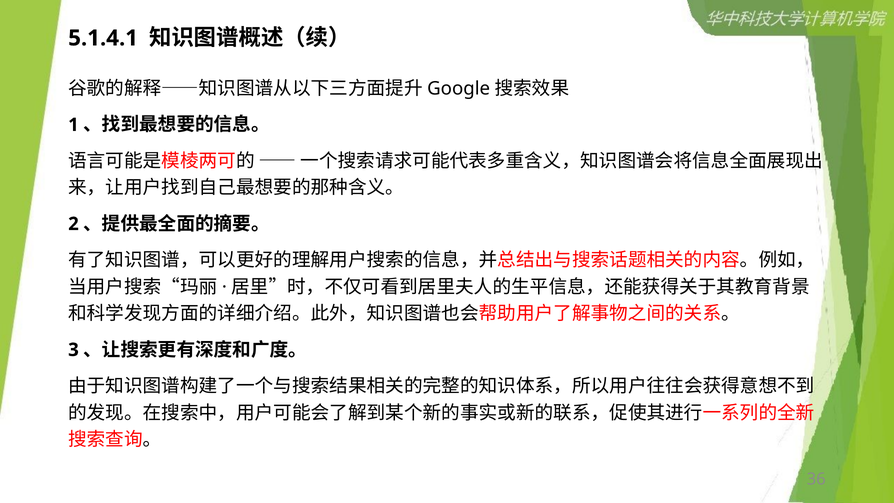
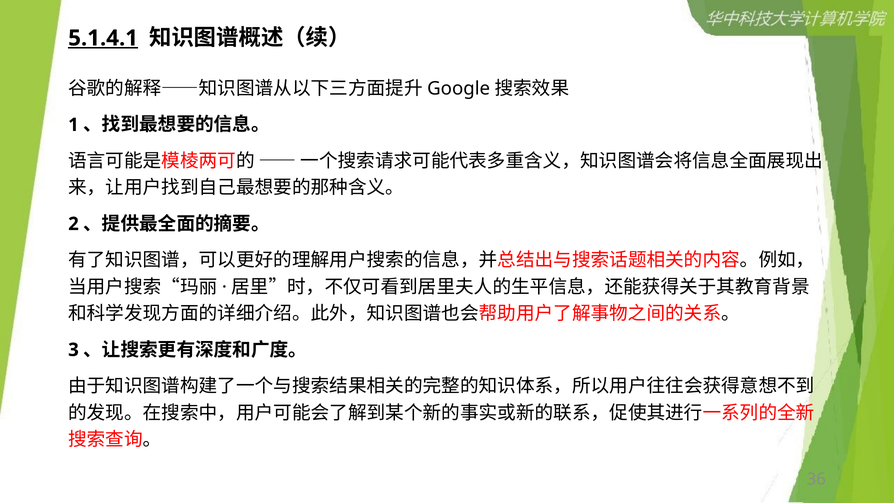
5.1.4.1 underline: none -> present (103, 38)
